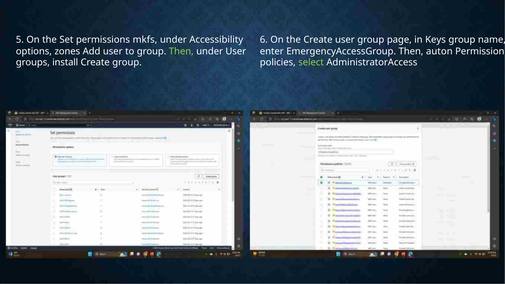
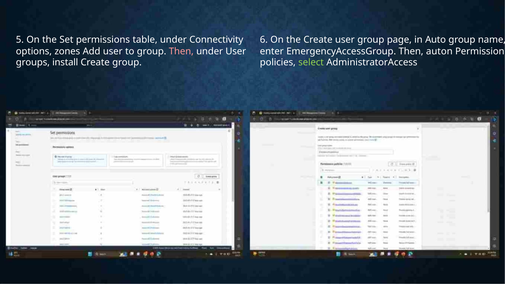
mkfs: mkfs -> table (145, 40)
Accessibility: Accessibility -> Connectivity (216, 40)
Keys: Keys -> Auto (436, 40)
Then colour: light green -> pink (181, 51)
